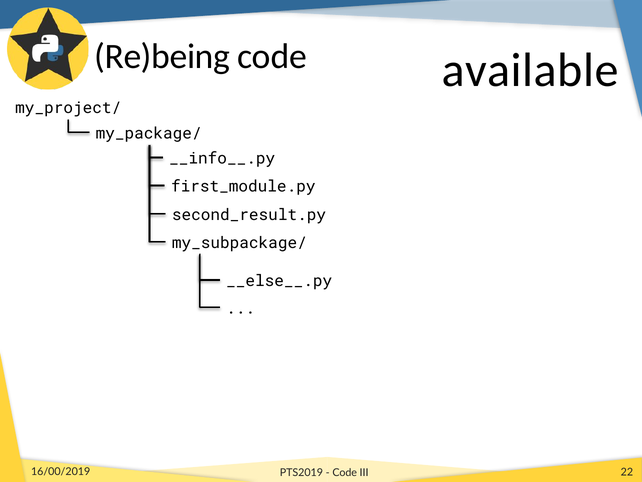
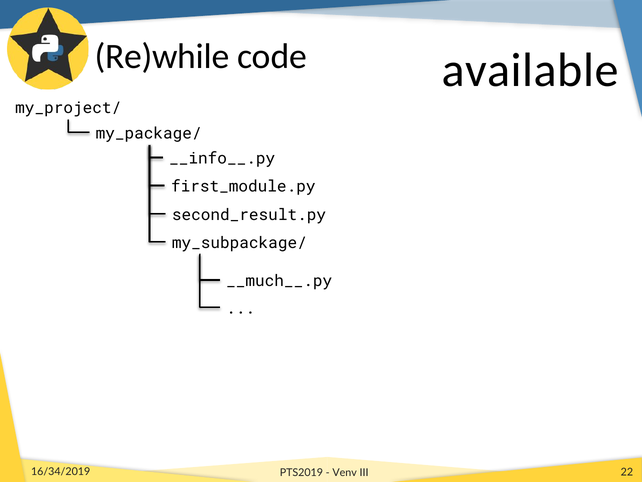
Re)being: Re)being -> Re)while (162, 56)
__else__.py: __else__.py -> __much__.py (279, 281)
16/00/2019: 16/00/2019 -> 16/34/2019 (61, 471)
Code: Code -> Venv (345, 472)
